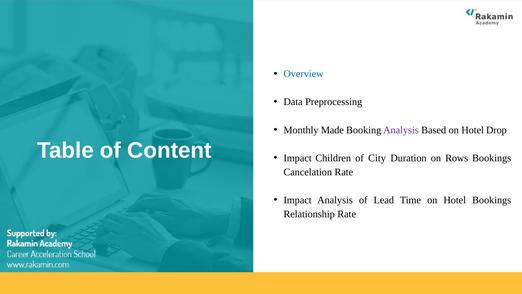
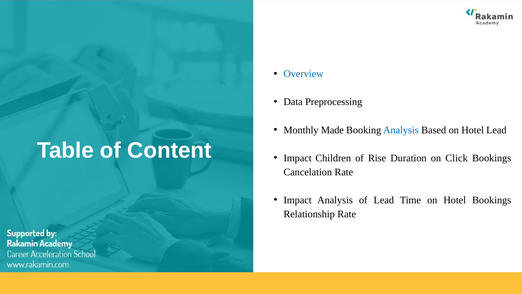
Analysis colour: purple -> blue (401, 130)
Hotel Drop: Drop -> Lead (496, 130)
City: City -> Rise (377, 158)
Rows: Rows -> Click (457, 158)
